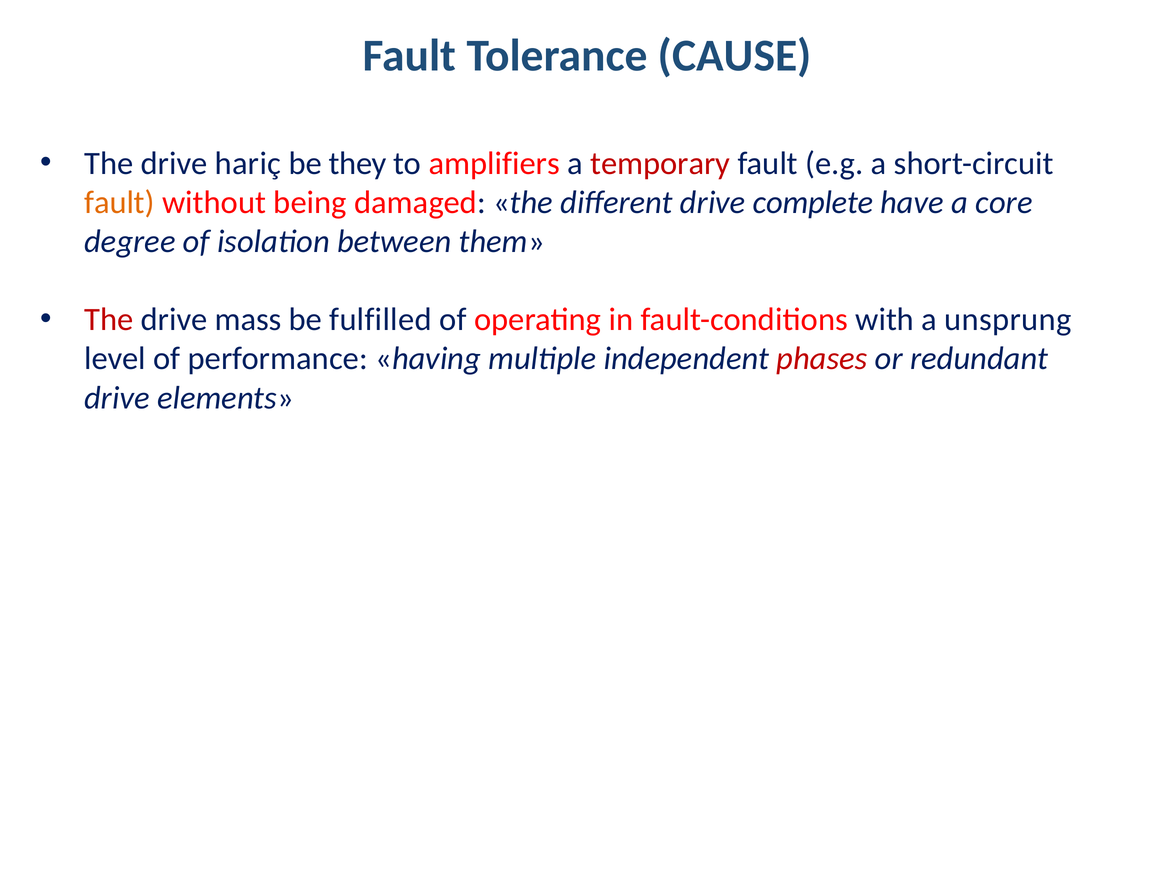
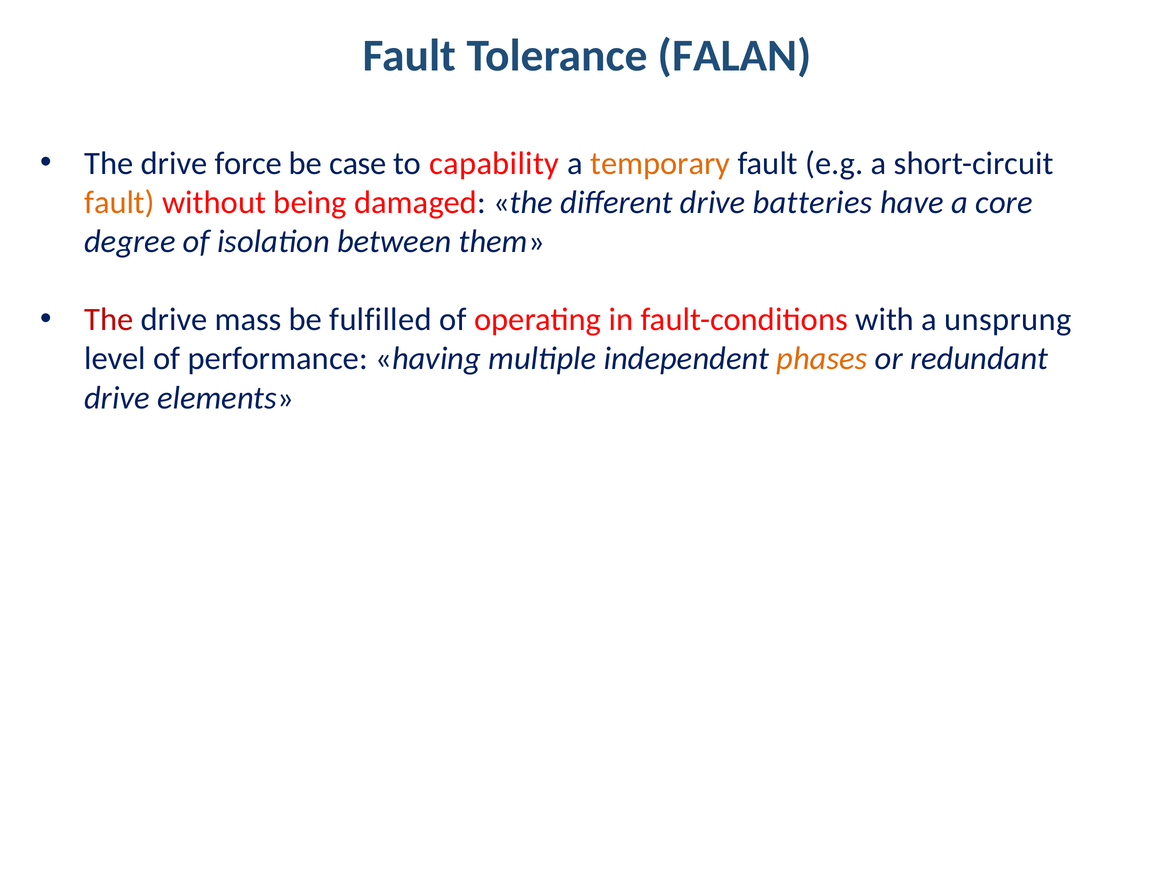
CAUSE: CAUSE -> FALAN (735, 56)
hariç: hariç -> force (248, 163)
they: they -> case (358, 163)
amplifiers: amplifiers -> capability (494, 163)
temporary colour: red -> orange (660, 163)
complete: complete -> batteries (813, 202)
phases colour: red -> orange (822, 359)
